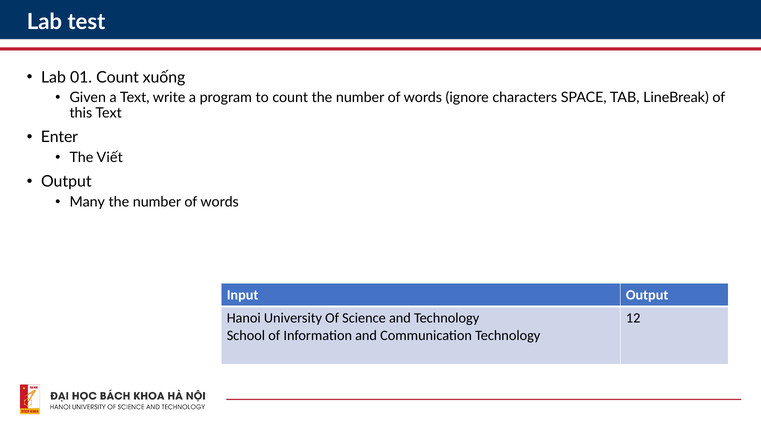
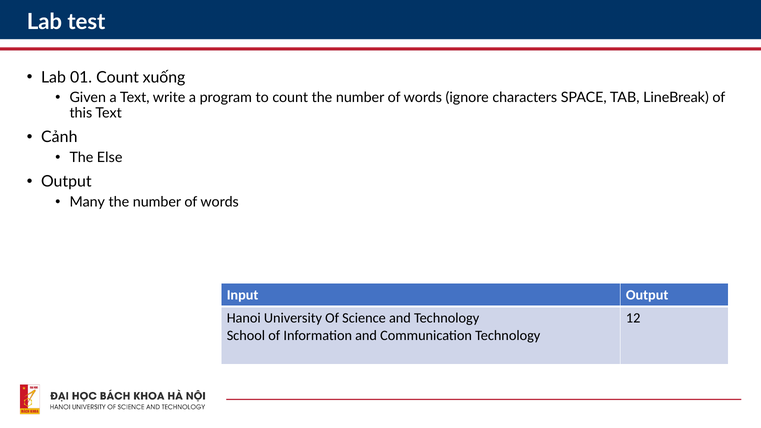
Enter: Enter -> Cảnh (59, 137)
Viết: Viết -> Else (110, 157)
